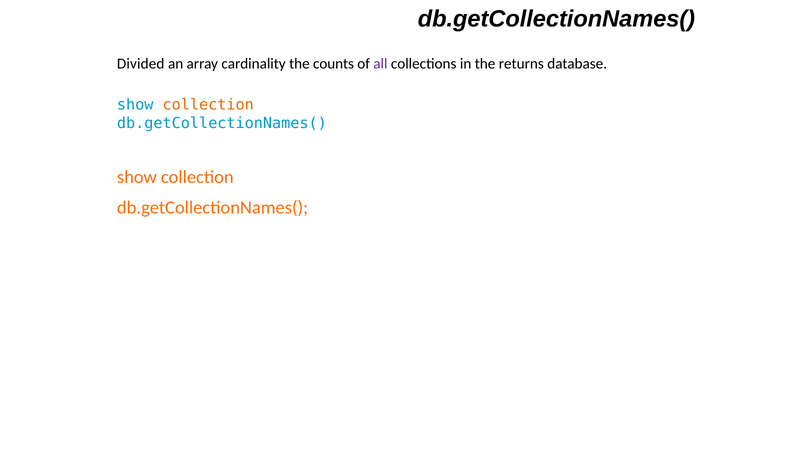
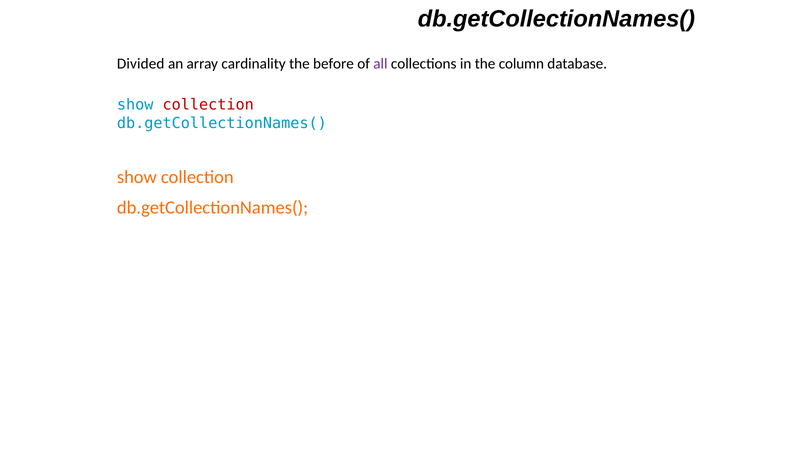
counts: counts -> before (333, 64)
returns: returns -> column (521, 64)
collection colour: orange -> red (208, 105)
